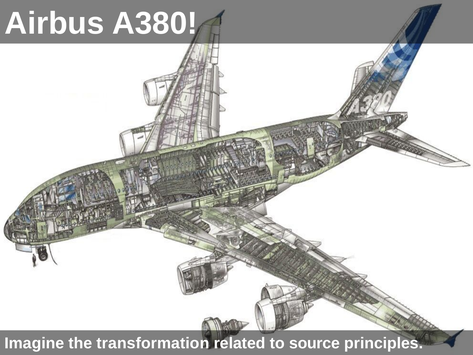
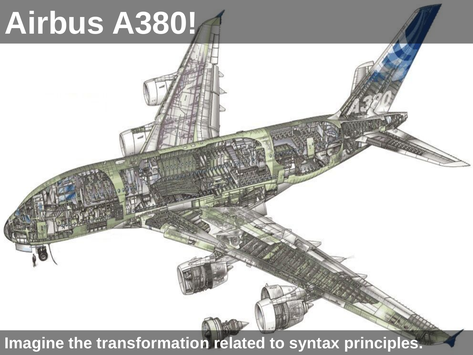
source: source -> syntax (314, 343)
